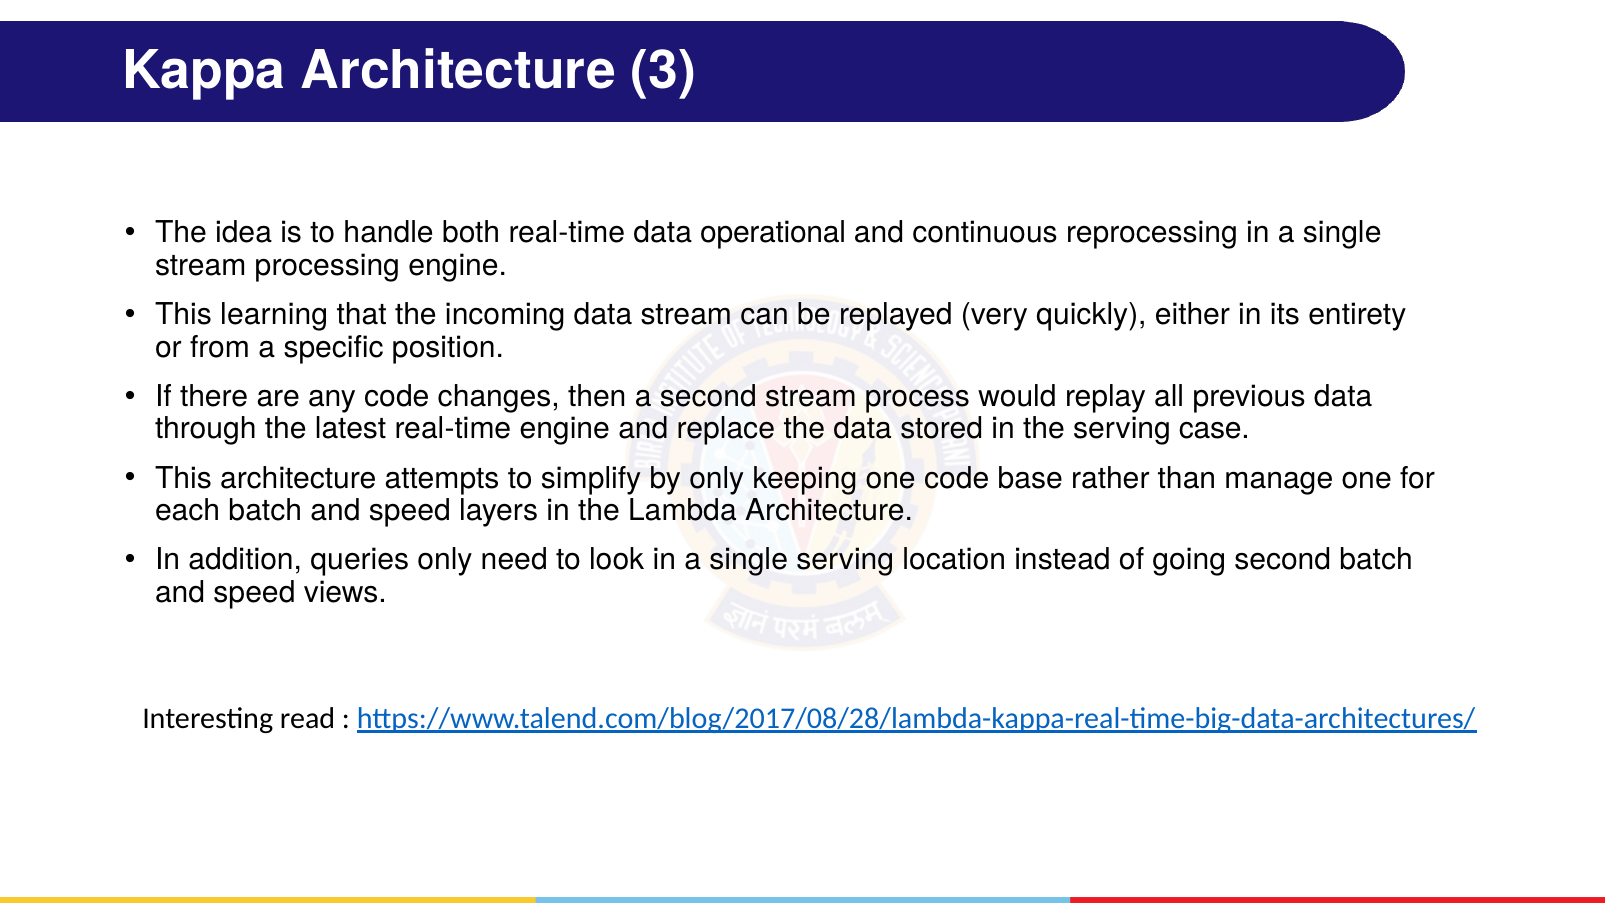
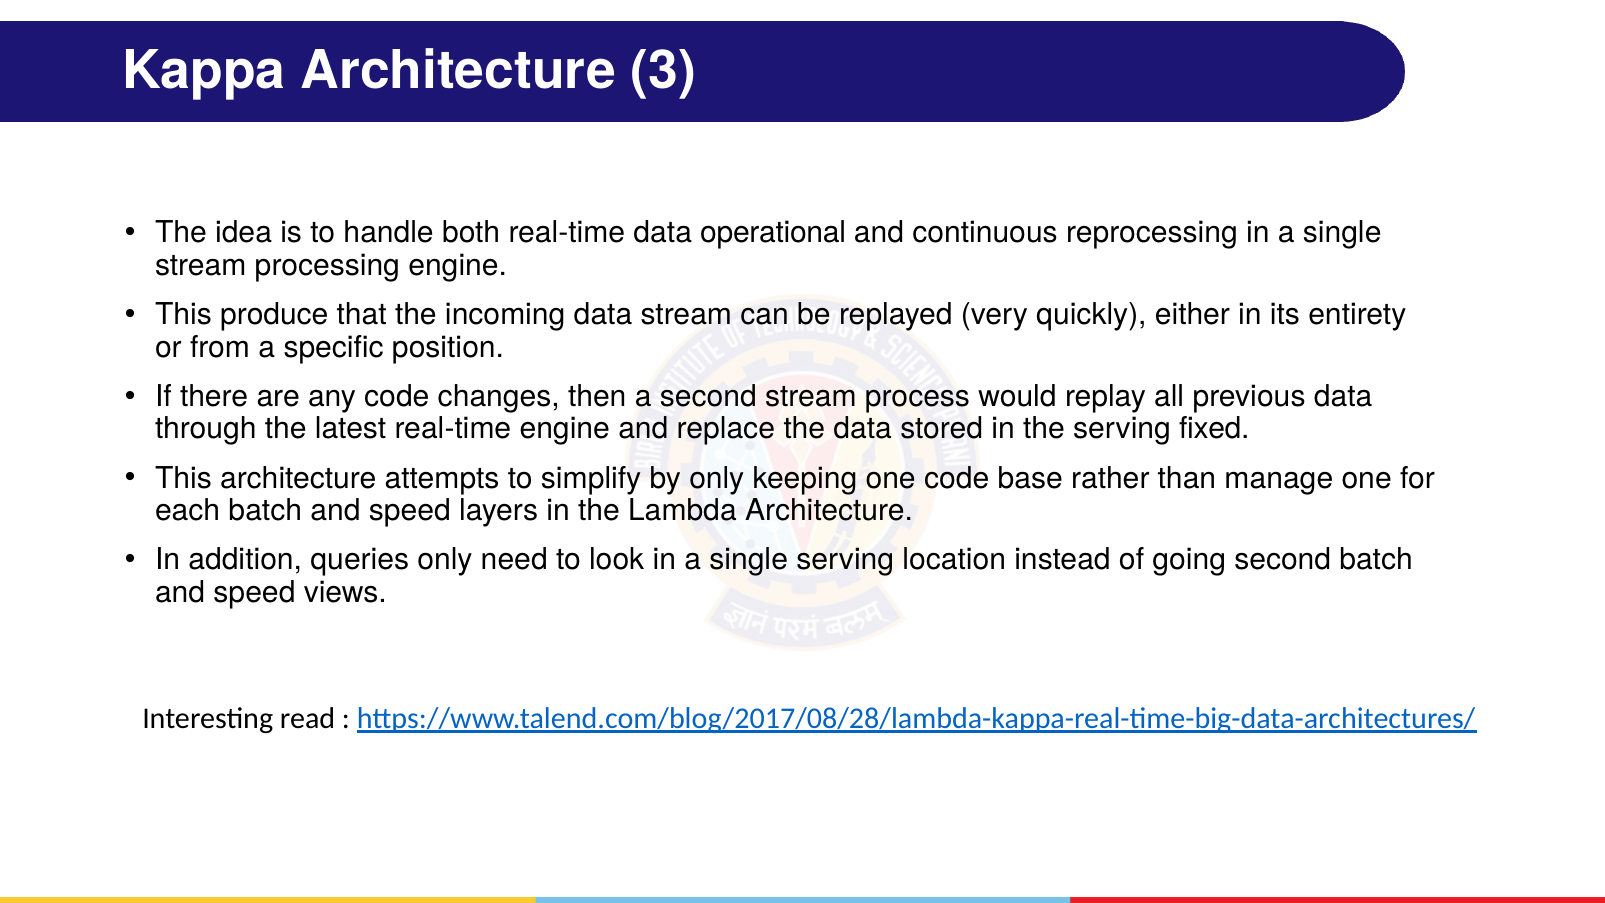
learning: learning -> produce (274, 315)
case: case -> fixed (1214, 429)
